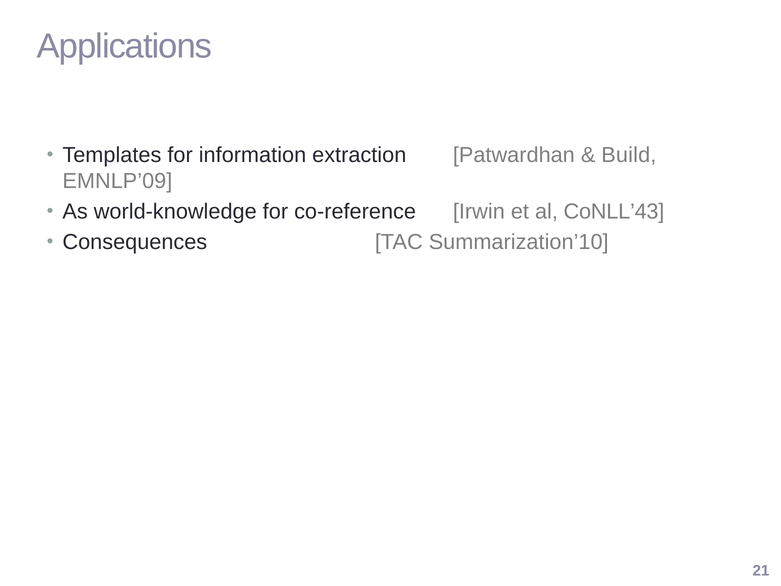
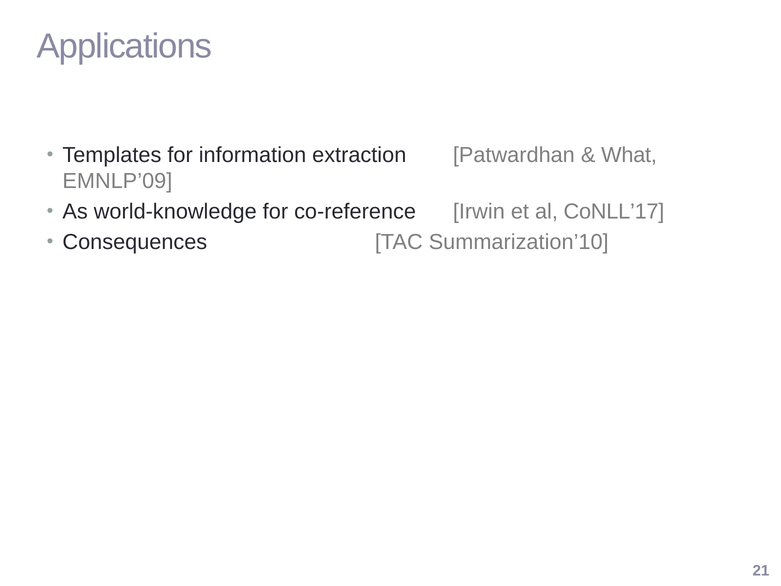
Build: Build -> What (629, 155)
CoNLL’43: CoNLL’43 -> CoNLL’17 (614, 212)
